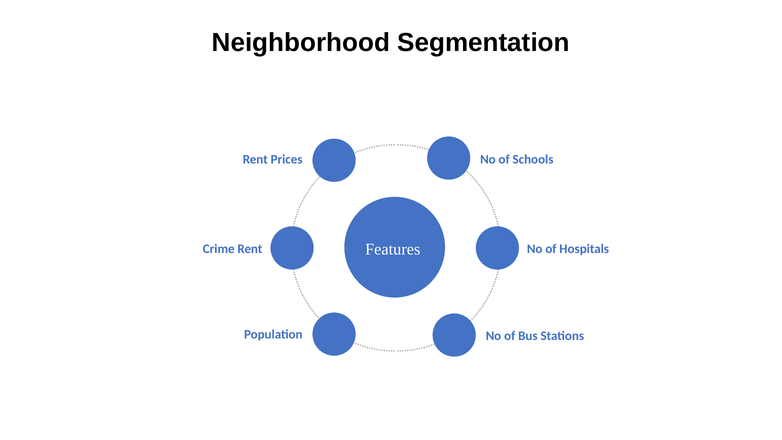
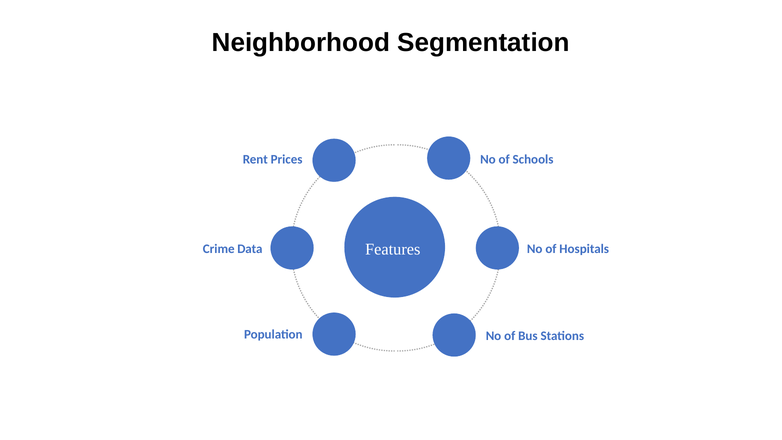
Crime Rent: Rent -> Data (250, 249)
